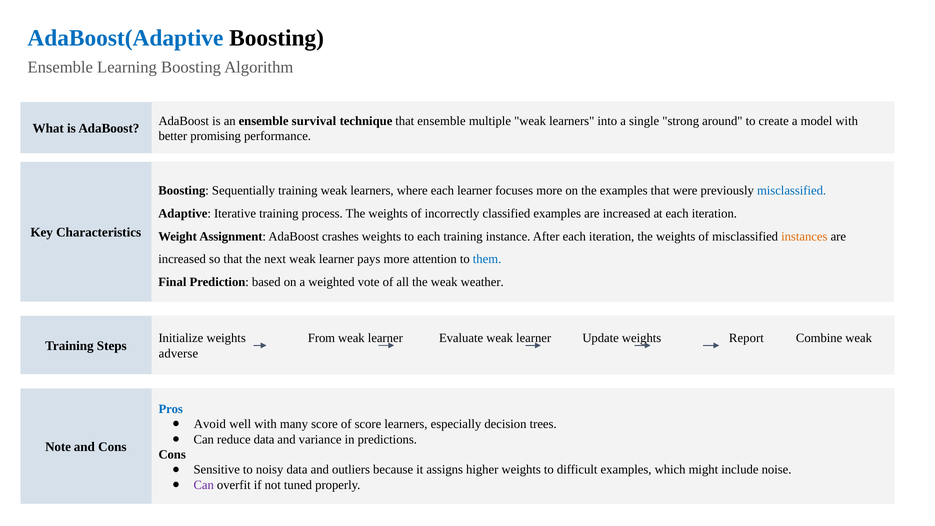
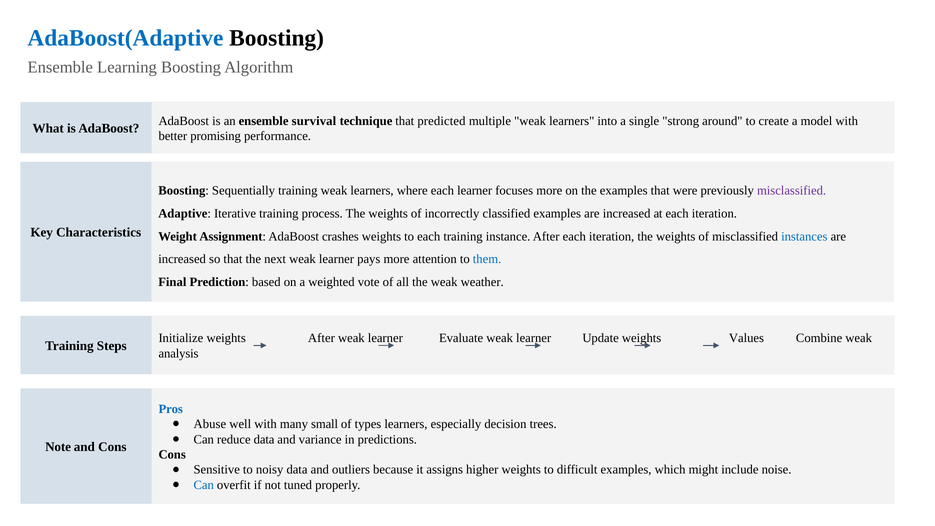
that ensemble: ensemble -> predicted (441, 121)
misclassified colour: blue -> purple (792, 191)
instances colour: orange -> blue (804, 236)
weights From: From -> After (321, 338)
Report: Report -> Values (746, 338)
adverse: adverse -> analysis (179, 353)
Avoid: Avoid -> Abuse (210, 424)
many score: score -> small (325, 424)
of score: score -> types (368, 424)
Can colour: purple -> blue (204, 485)
